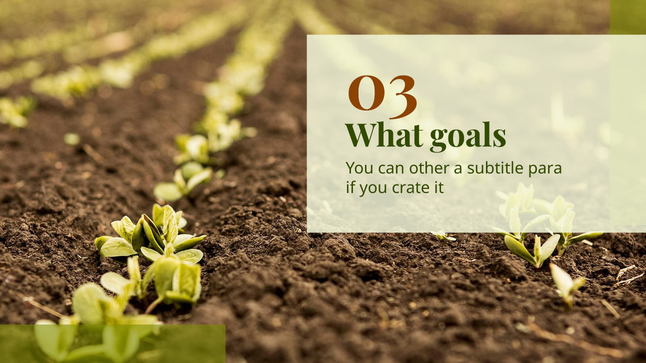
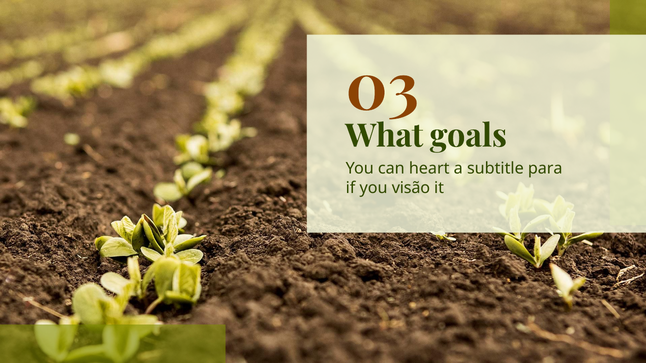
other: other -> heart (429, 169)
crate: crate -> visão (411, 188)
